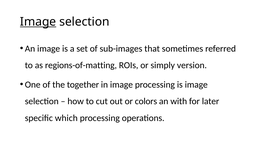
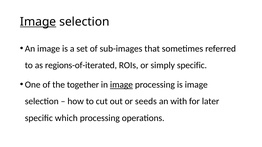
regions-of-matting: regions-of-matting -> regions-of-iterated (81, 65)
simply version: version -> specific (192, 65)
image underline: none -> present (121, 85)
colors: colors -> seeds (146, 102)
